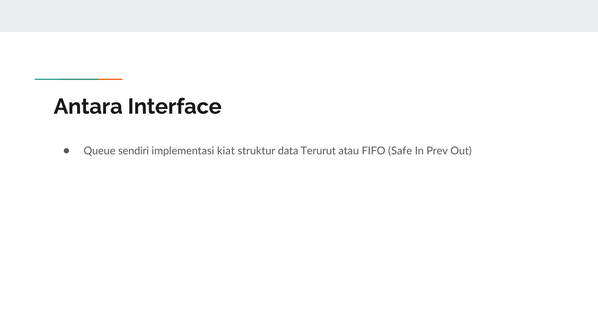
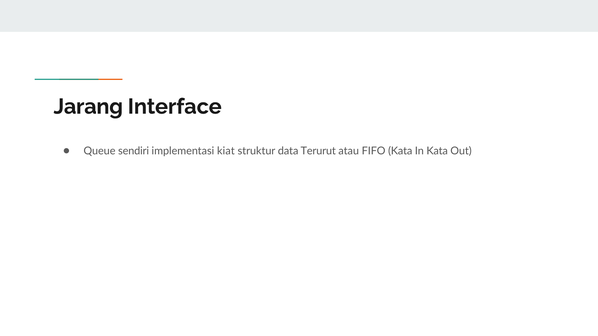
Antara: Antara -> Jarang (88, 107)
FIFO Safe: Safe -> Kata (400, 151)
In Prev: Prev -> Kata (437, 151)
